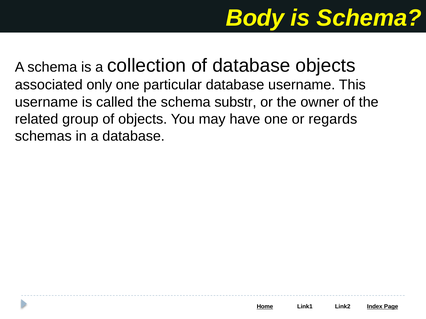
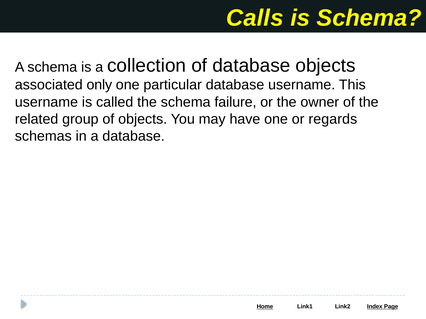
Body: Body -> Calls (255, 18)
substr: substr -> failure (235, 102)
